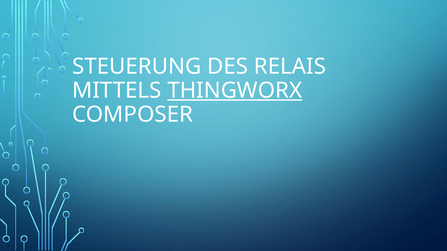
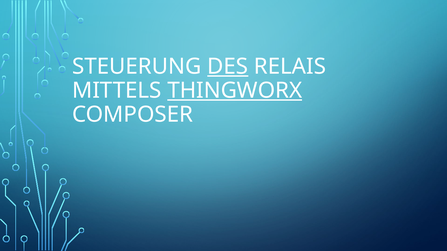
DES underline: none -> present (228, 67)
